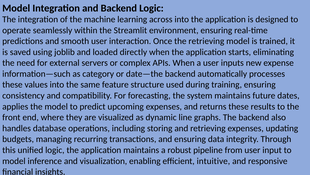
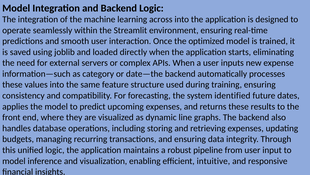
the retrieving: retrieving -> optimized (206, 41)
system maintains: maintains -> identified (232, 95)
